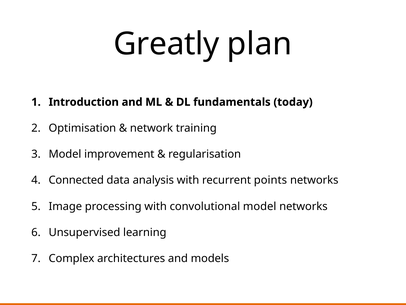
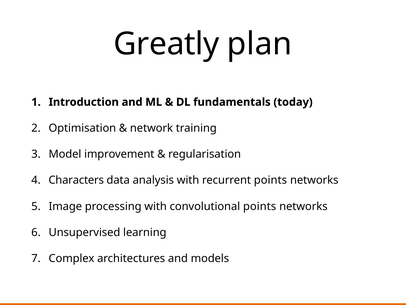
Connected: Connected -> Characters (76, 180)
convolutional model: model -> points (260, 206)
